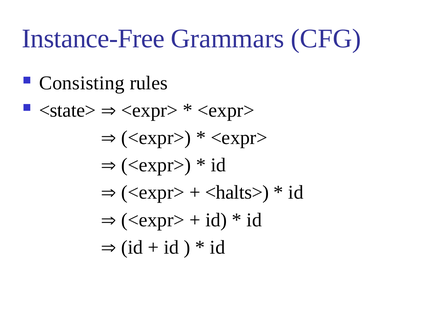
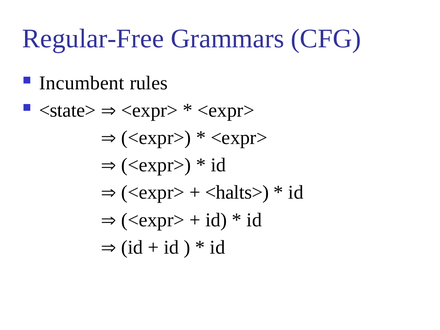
Instance-Free: Instance-Free -> Regular-Free (93, 39)
Consisting: Consisting -> Incumbent (82, 83)
